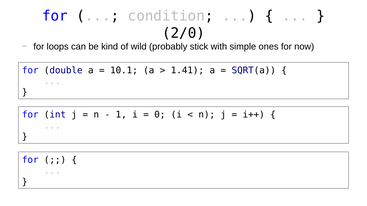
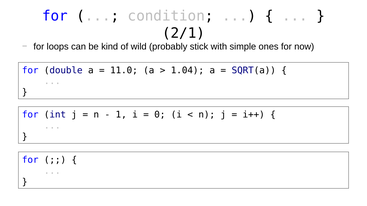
2/0: 2/0 -> 2/1 (184, 33)
10.1: 10.1 -> 11.0 (124, 70)
1.41: 1.41 -> 1.04 (187, 70)
